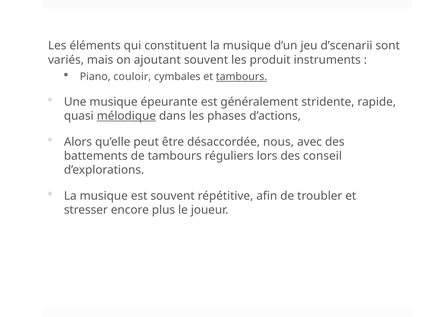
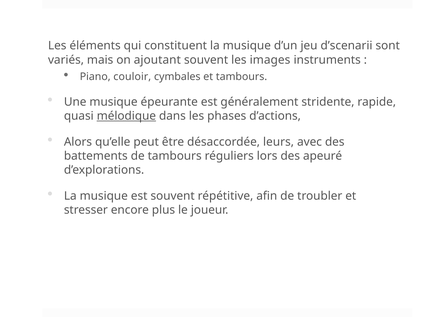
produit: produit -> images (270, 60)
tambours underline: present -> none (242, 77)
nous: nous -> leurs (278, 142)
conseil: conseil -> apeuré (323, 156)
